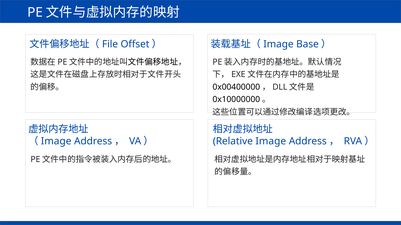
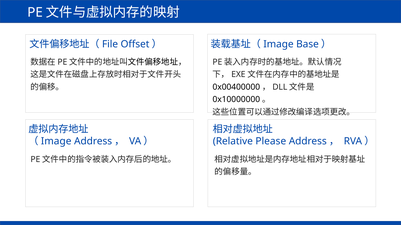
Relative Image: Image -> Please (271, 142)
